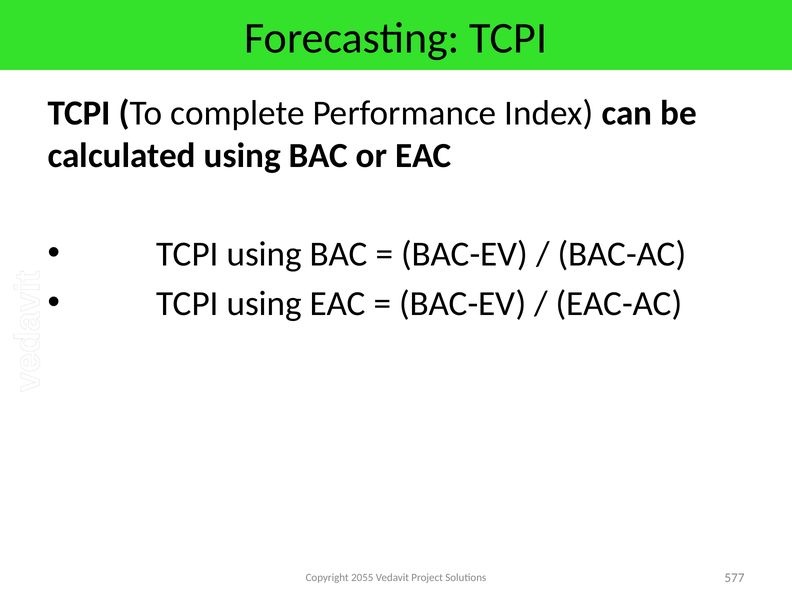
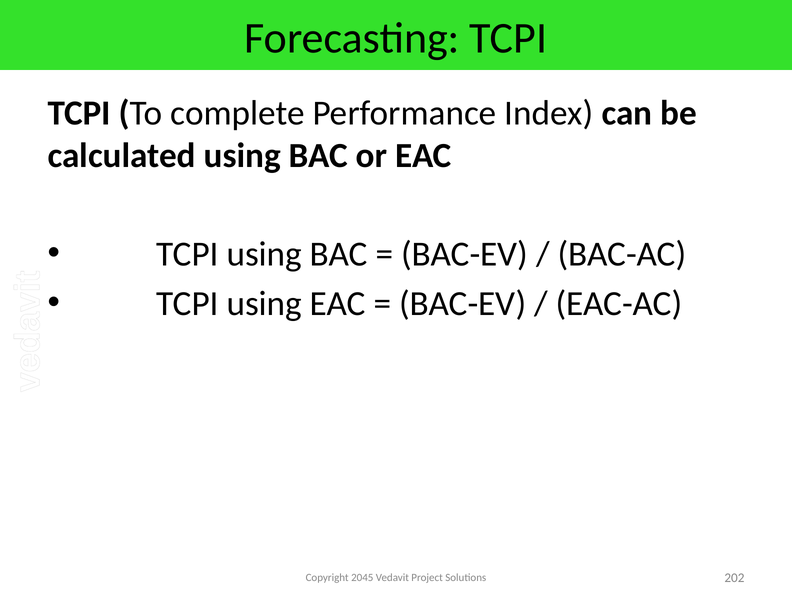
2055: 2055 -> 2045 (362, 578)
577: 577 -> 202 (734, 578)
